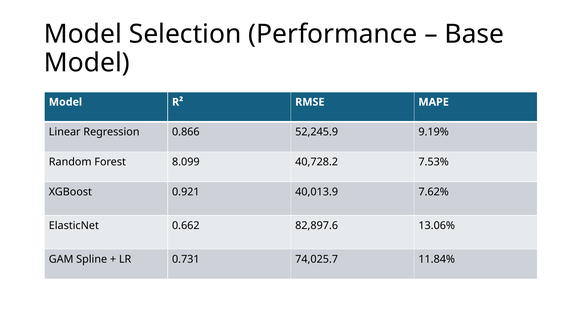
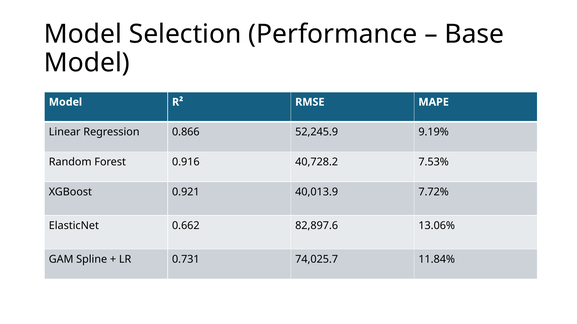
8.099: 8.099 -> 0.916 (186, 162)
7.62%: 7.62% -> 7.72% (434, 192)
